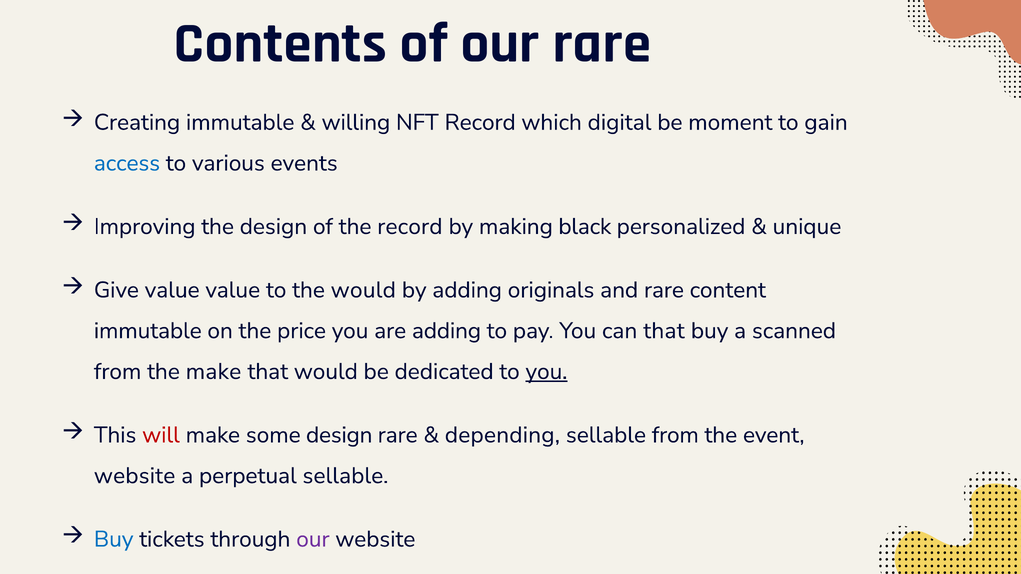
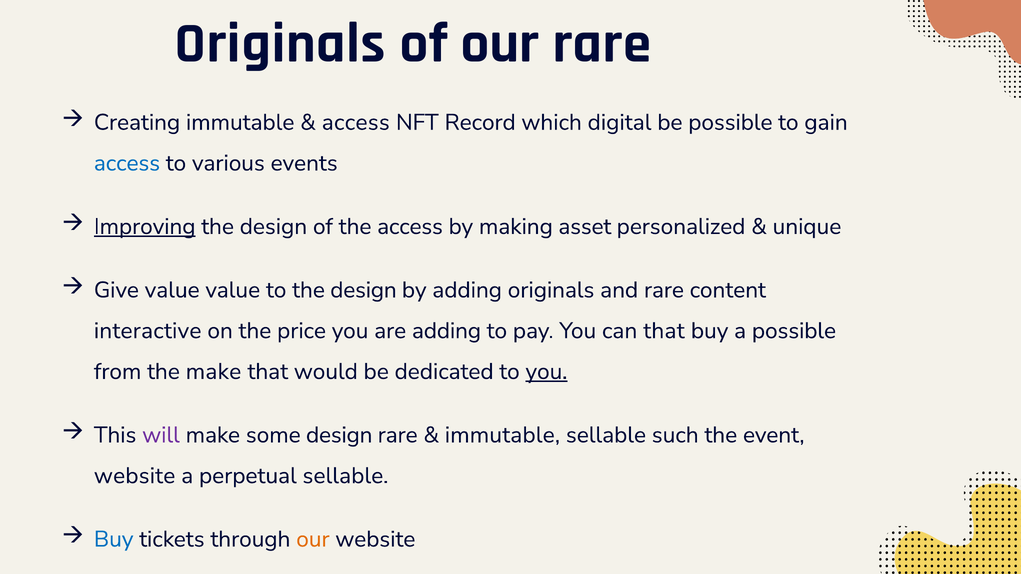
Contents: Contents -> Originals (280, 43)
willing: willing -> access (356, 122)
be moment: moment -> possible (730, 122)
Improving underline: none -> present (145, 227)
the record: record -> access (410, 227)
black: black -> asset (585, 227)
to the would: would -> design (363, 290)
immutable: immutable -> interactive (148, 331)
a scanned: scanned -> possible (794, 331)
will colour: red -> purple (161, 435)
depending: depending -> immutable (502, 435)
sellable from: from -> such (675, 435)
our colour: purple -> orange (313, 539)
